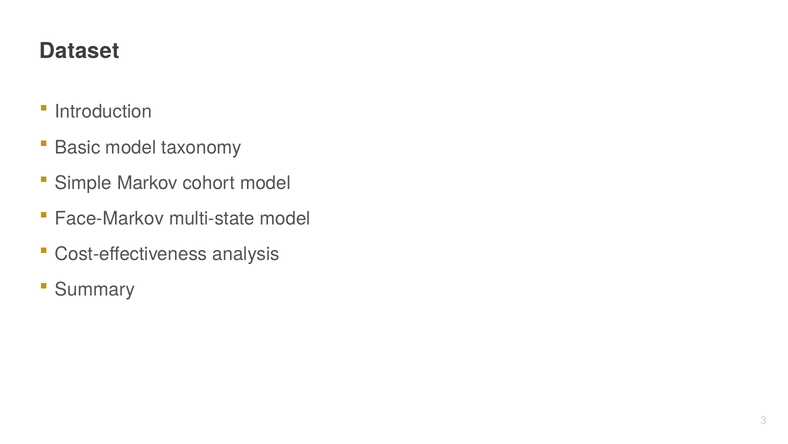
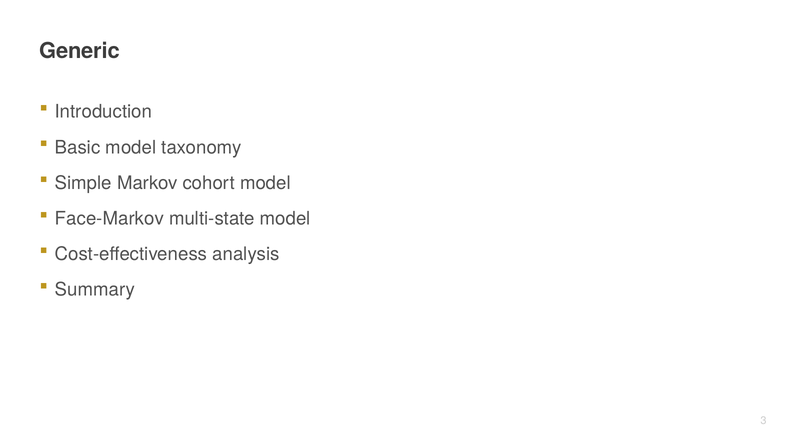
Dataset: Dataset -> Generic (80, 51)
